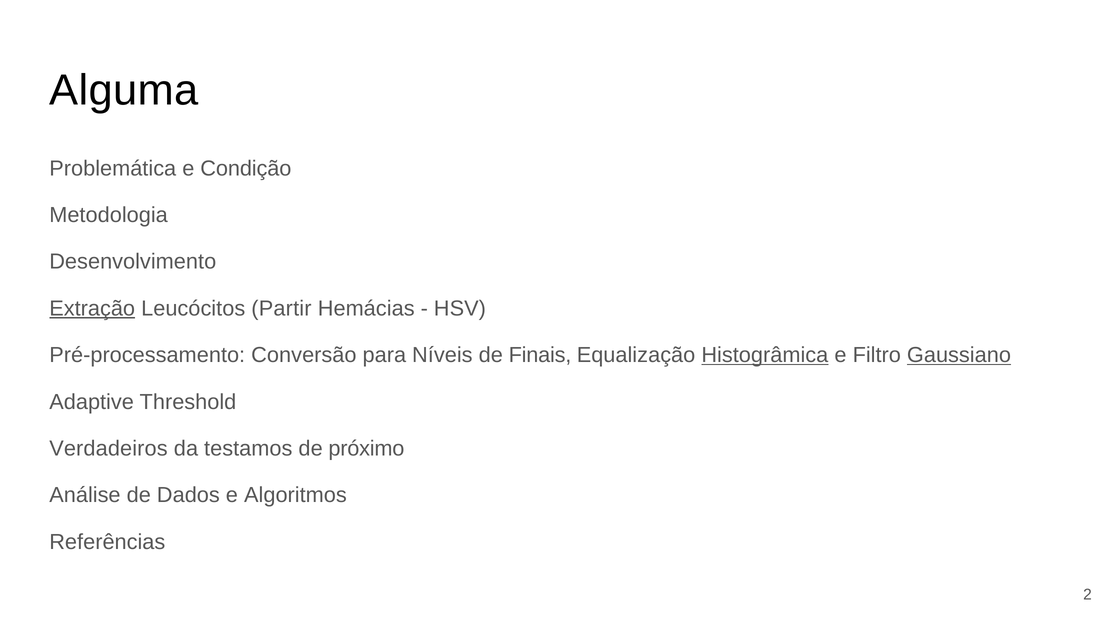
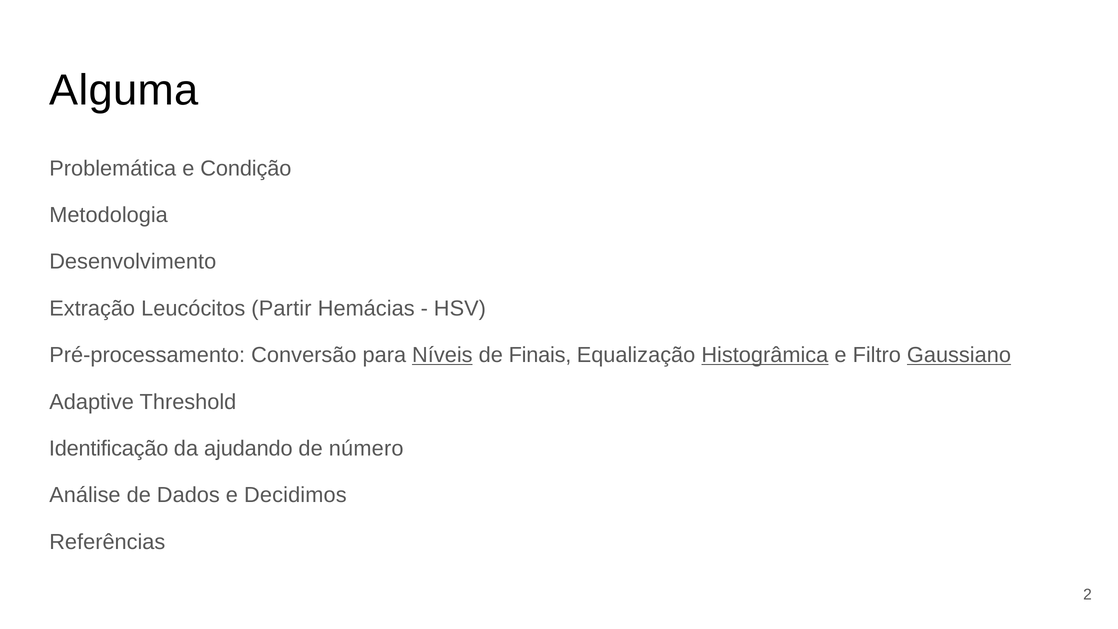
Extração underline: present -> none (92, 308)
Níveis underline: none -> present (442, 355)
Verdadeiros: Verdadeiros -> Identificação (109, 449)
testamos: testamos -> ajudando (248, 449)
próximo: próximo -> número (366, 449)
Algoritmos: Algoritmos -> Decidimos (295, 495)
